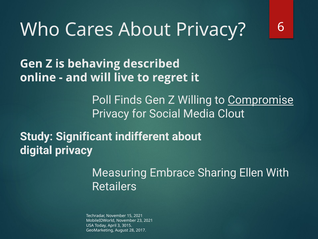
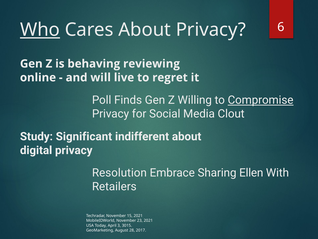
Who underline: none -> present (40, 30)
described: described -> reviewing (151, 64)
Measuring: Measuring -> Resolution (119, 172)
